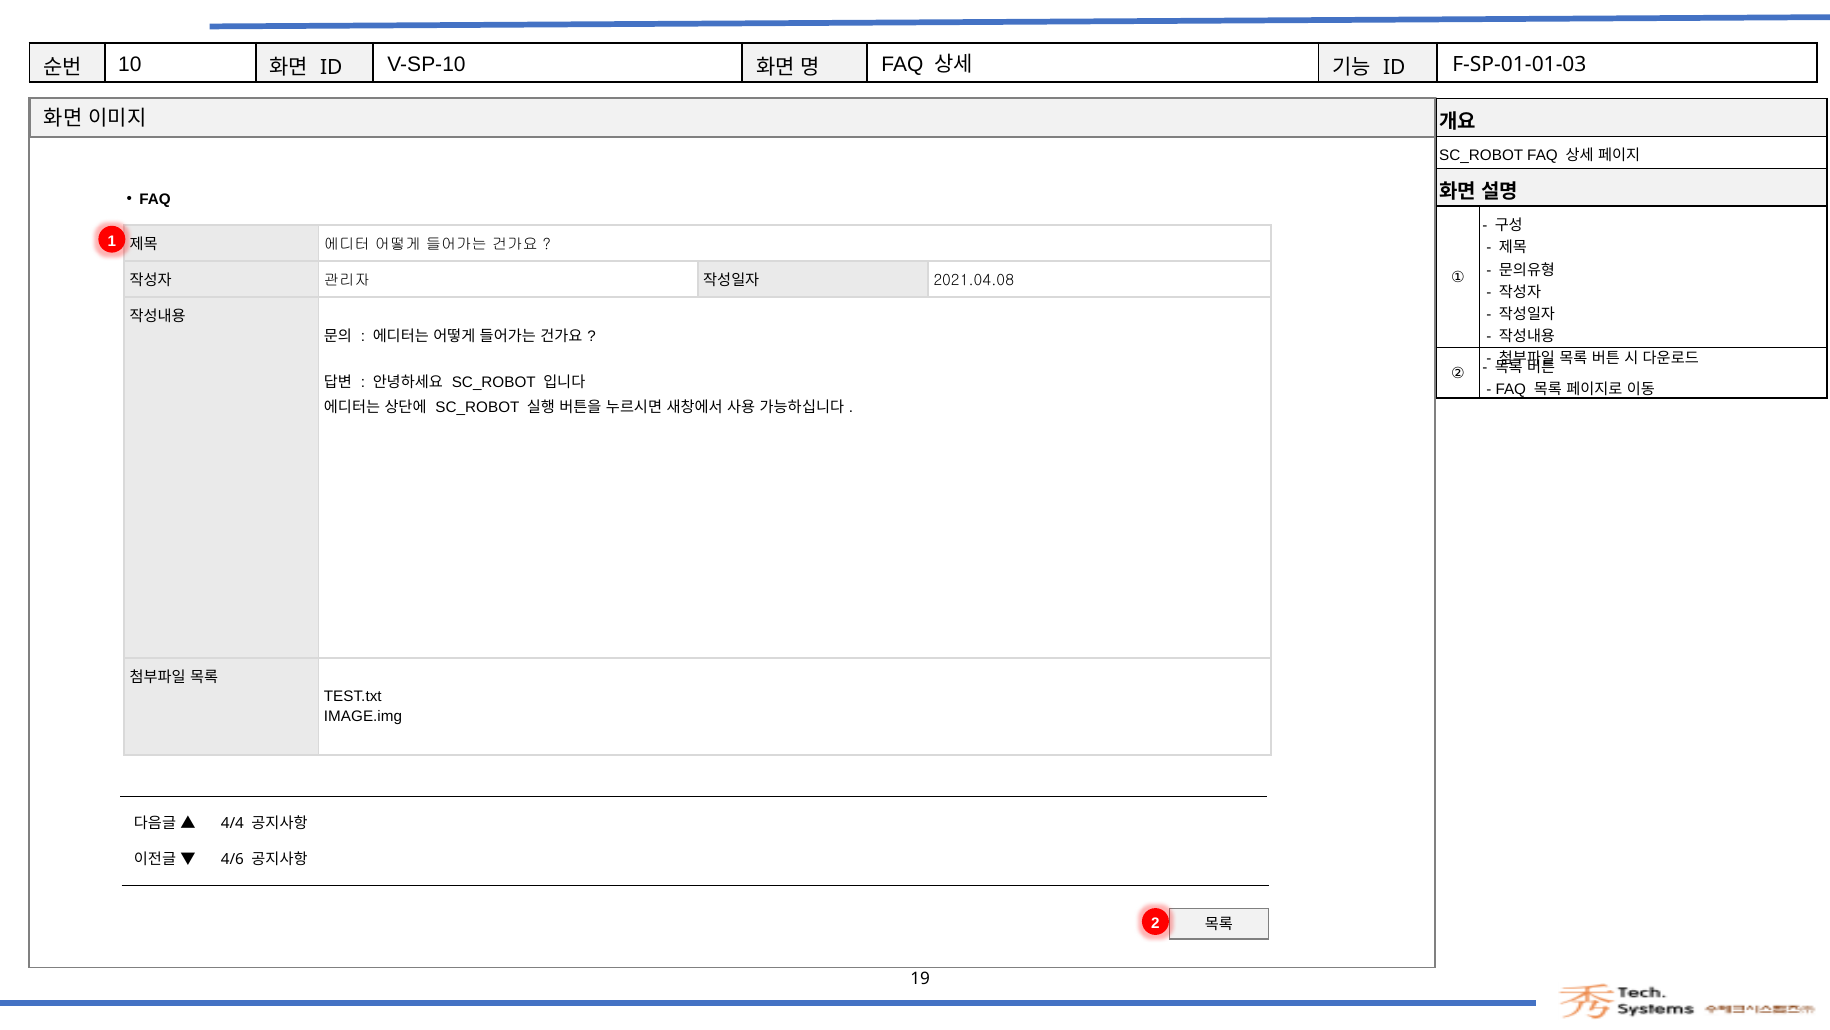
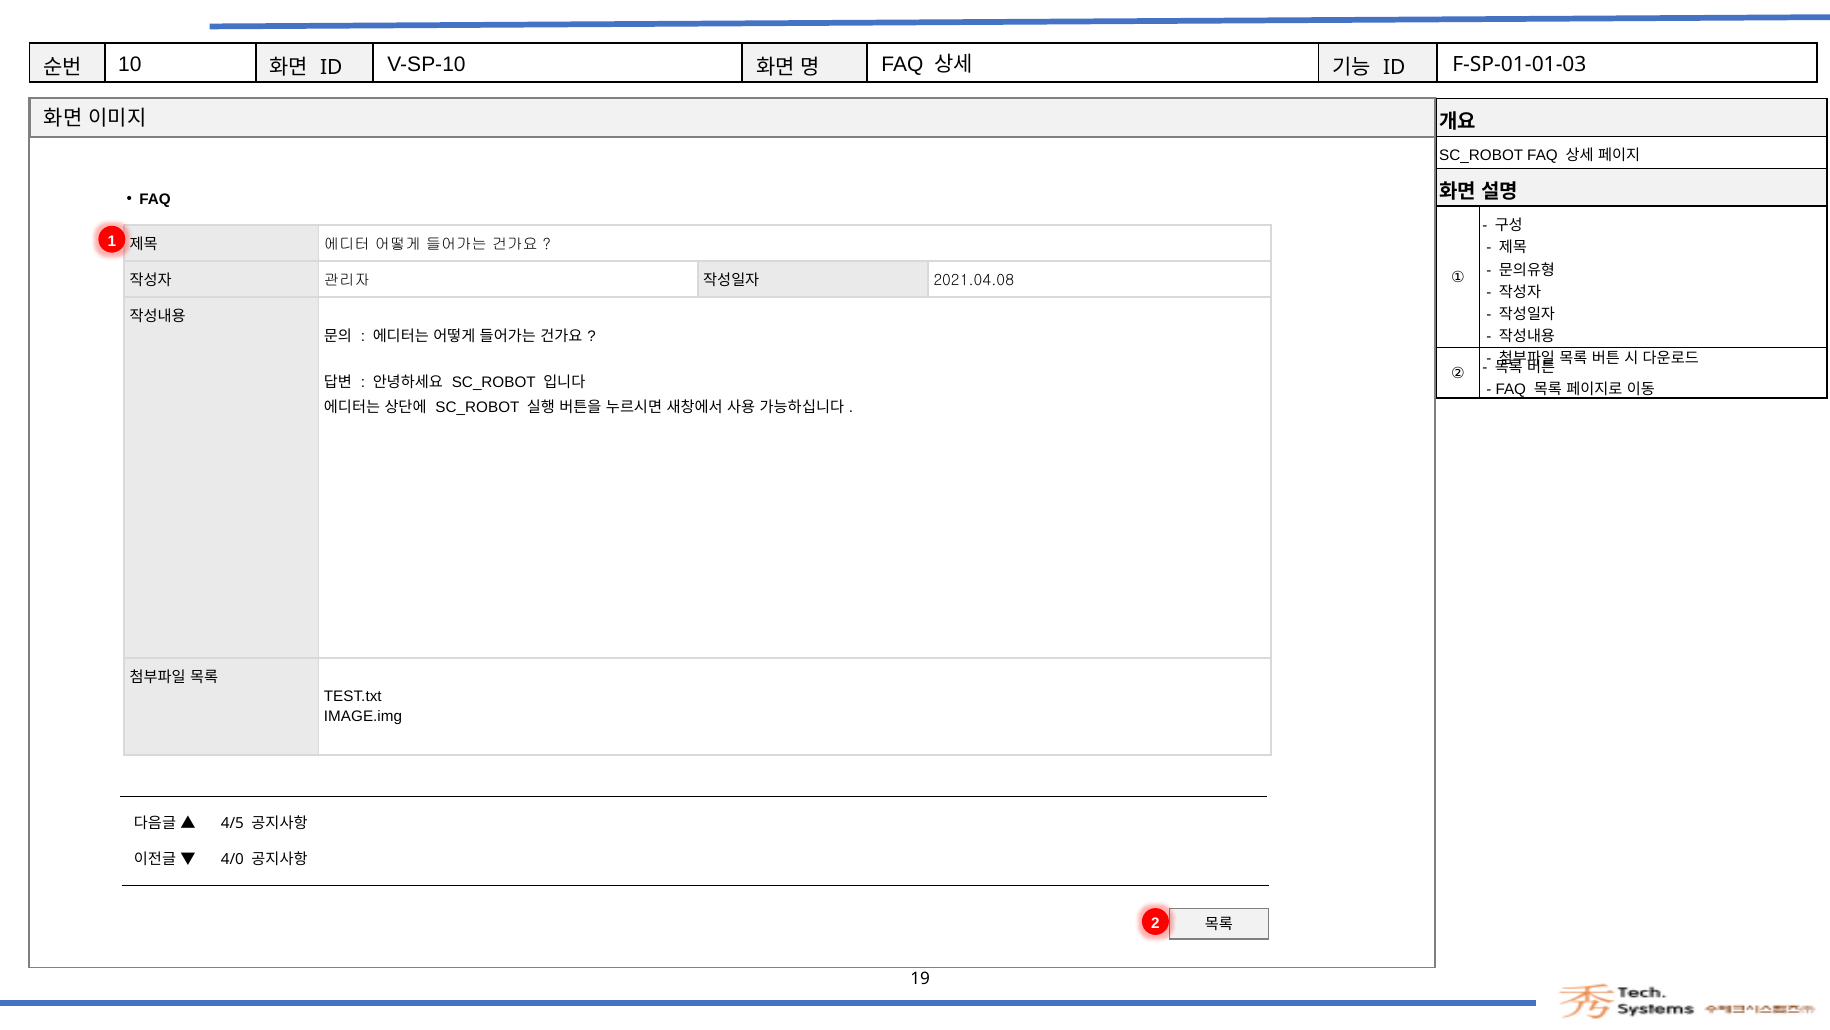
4/4: 4/4 -> 4/5 (232, 823)
4/6: 4/6 -> 4/0 (232, 859)
